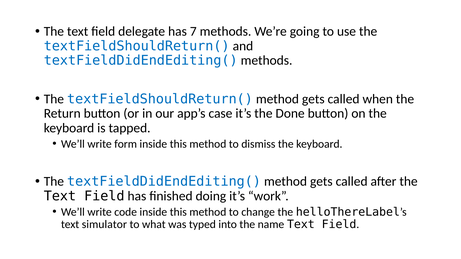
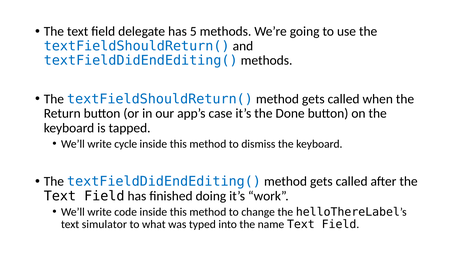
7: 7 -> 5 (193, 31)
form: form -> cycle (126, 144)
